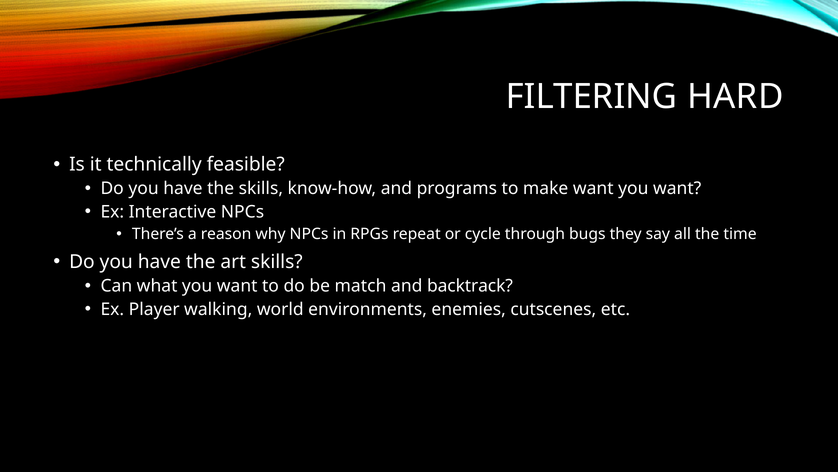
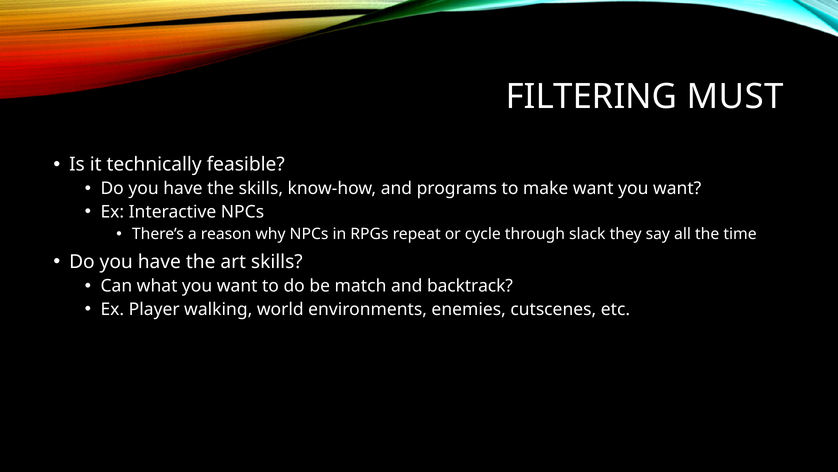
HARD: HARD -> MUST (735, 97)
bugs: bugs -> slack (587, 234)
